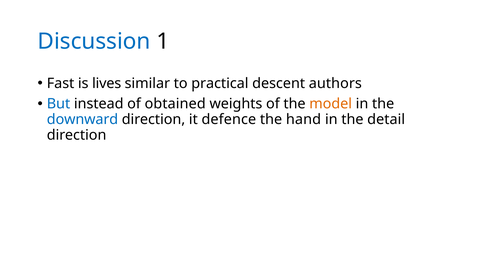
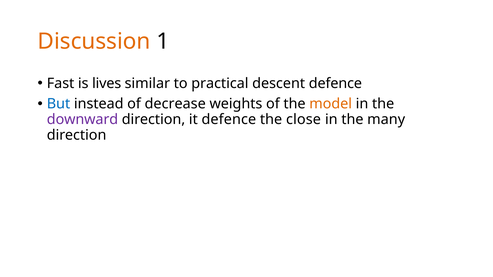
Discussion colour: blue -> orange (94, 41)
descent authors: authors -> defence (335, 83)
obtained: obtained -> decrease (175, 104)
downward colour: blue -> purple (82, 120)
hand: hand -> close (303, 120)
detail: detail -> many (386, 120)
